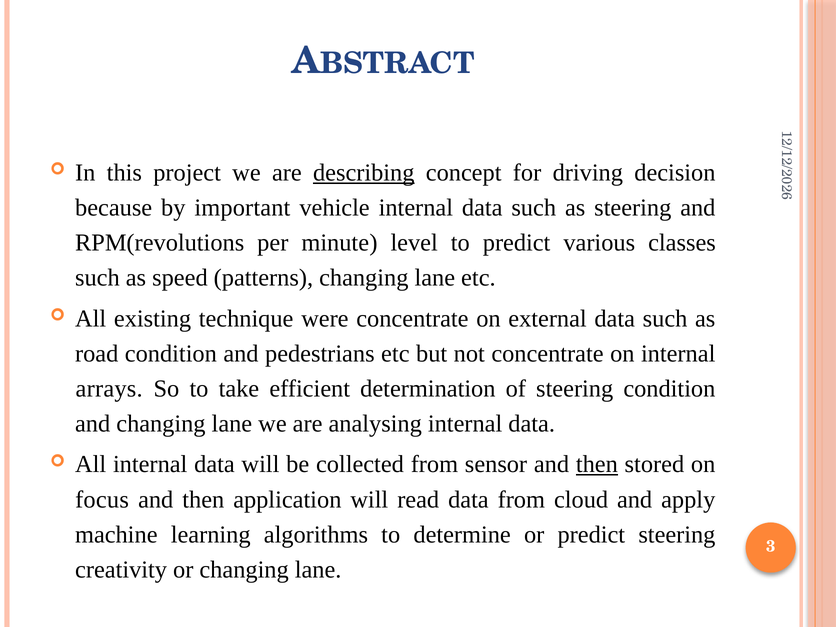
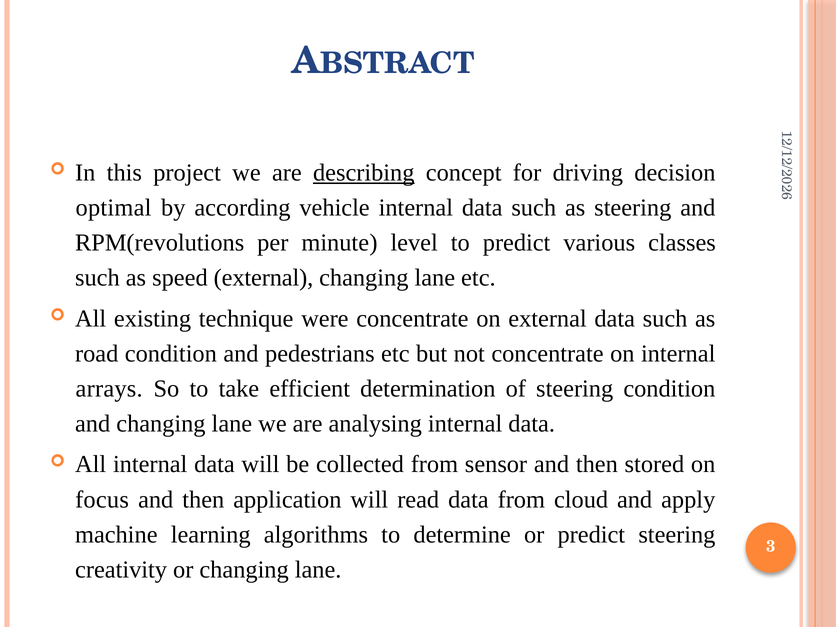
because: because -> optimal (114, 208)
important: important -> according (242, 208)
speed patterns: patterns -> external (263, 278)
then underline: present -> none (597, 464)
